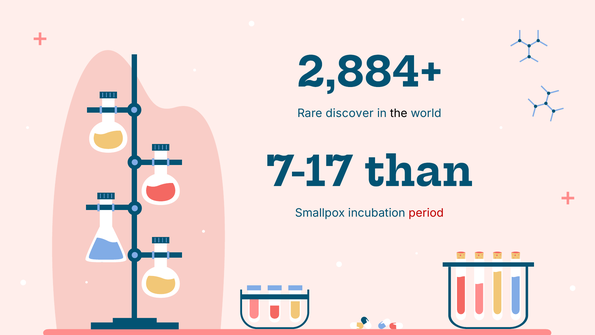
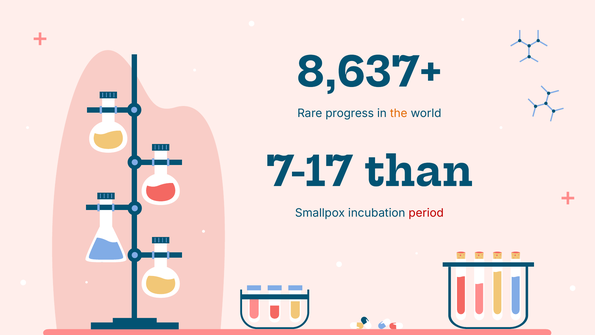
2,884+: 2,884+ -> 8,637+ (369, 73)
discover: discover -> progress (350, 113)
the colour: black -> orange (399, 113)
